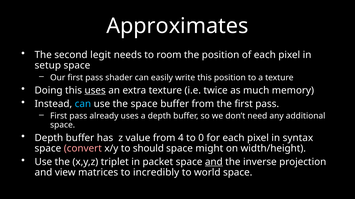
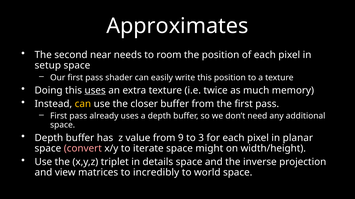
legit: legit -> near (101, 55)
can colour: light blue -> yellow (83, 104)
the space: space -> closer (144, 104)
4: 4 -> 9 (181, 138)
0: 0 -> 3 (201, 138)
syntax: syntax -> planar (298, 138)
should: should -> iterate (148, 149)
packet: packet -> details (158, 162)
and underline: present -> none (214, 162)
